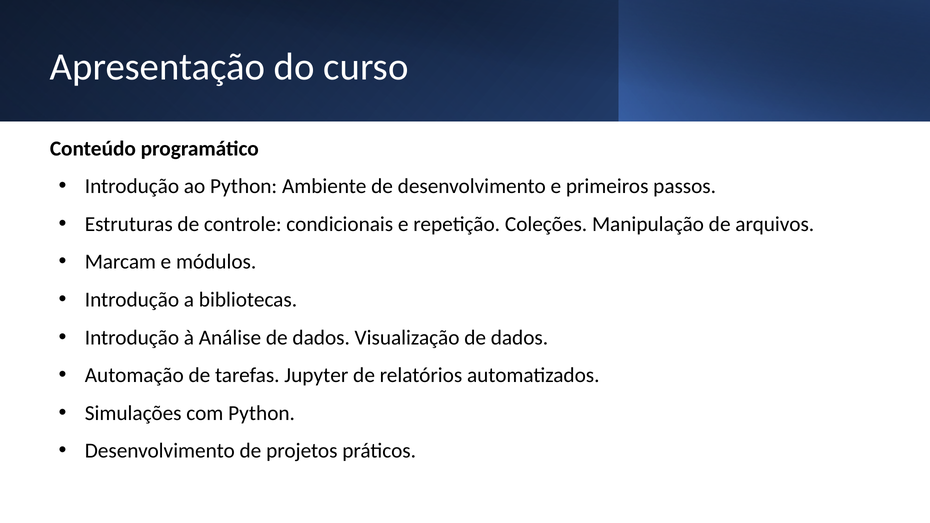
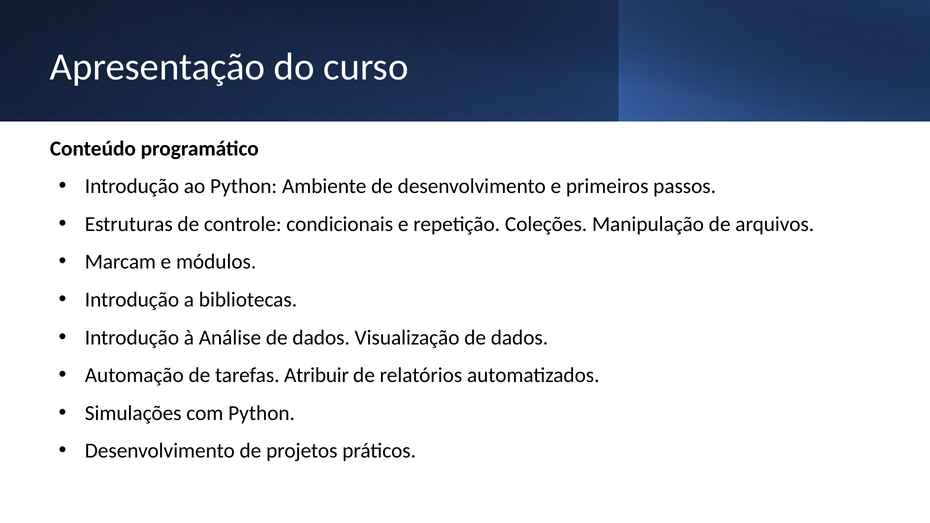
Jupyter: Jupyter -> Atribuir (316, 375)
